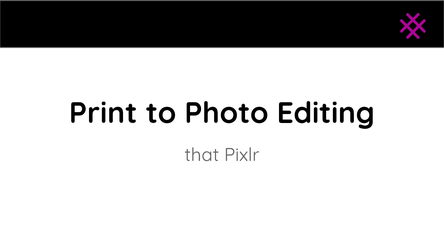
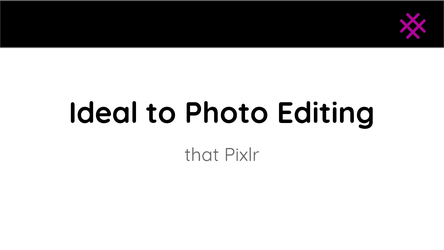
Print: Print -> Ideal (103, 113)
